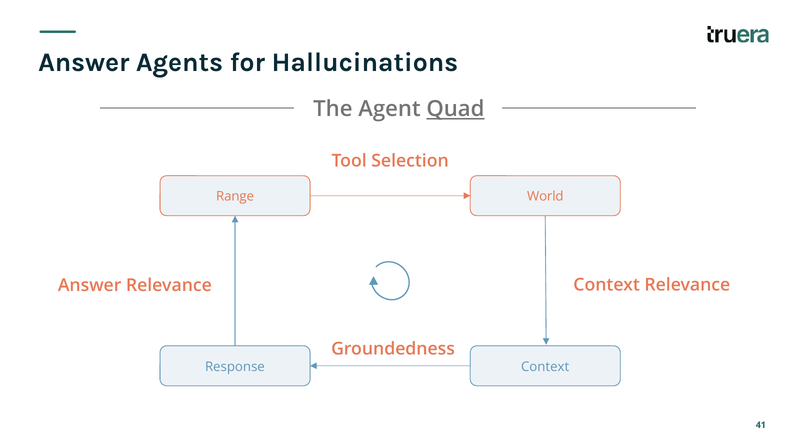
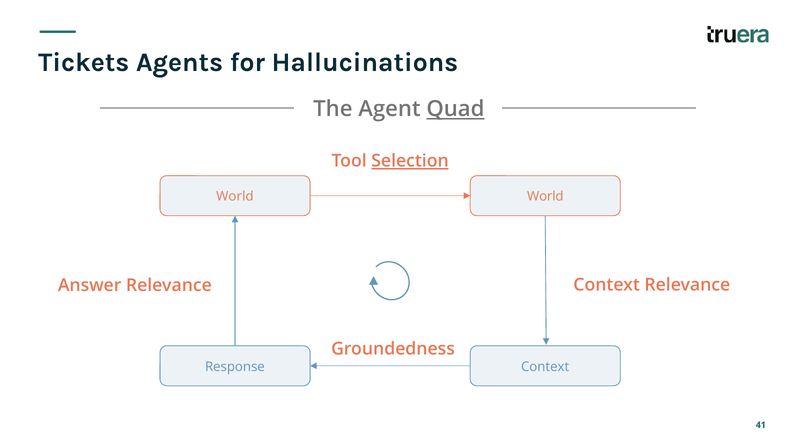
Answer: Answer -> Tickets (84, 62)
Selection underline: none -> present (410, 161)
Range: Range -> World (235, 196)
